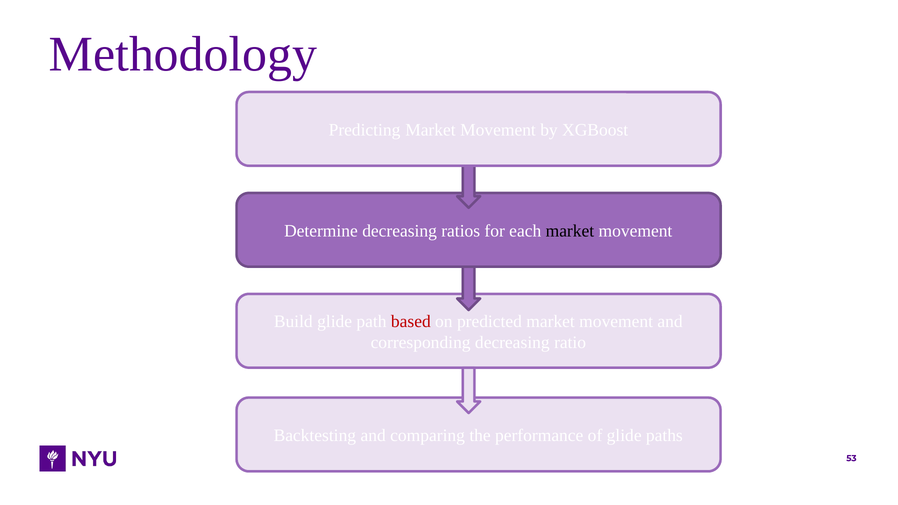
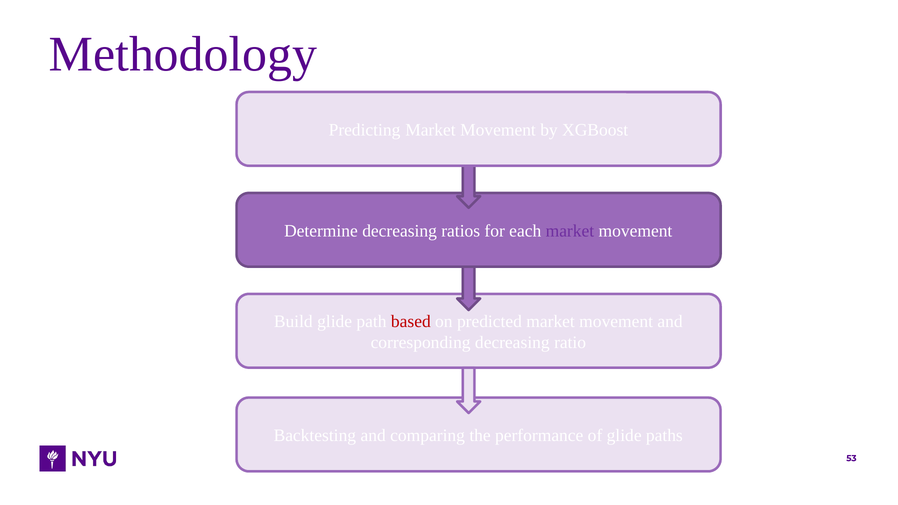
market colour: black -> purple (570, 231)
